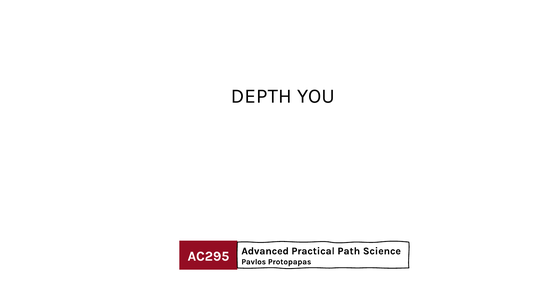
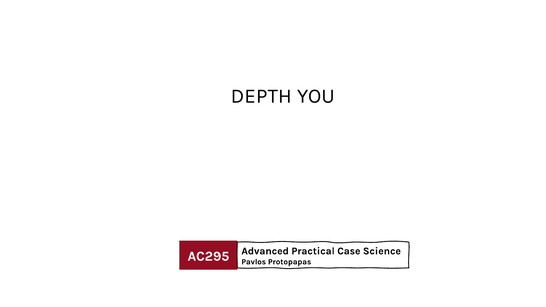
Path: Path -> Case (349, 251)
